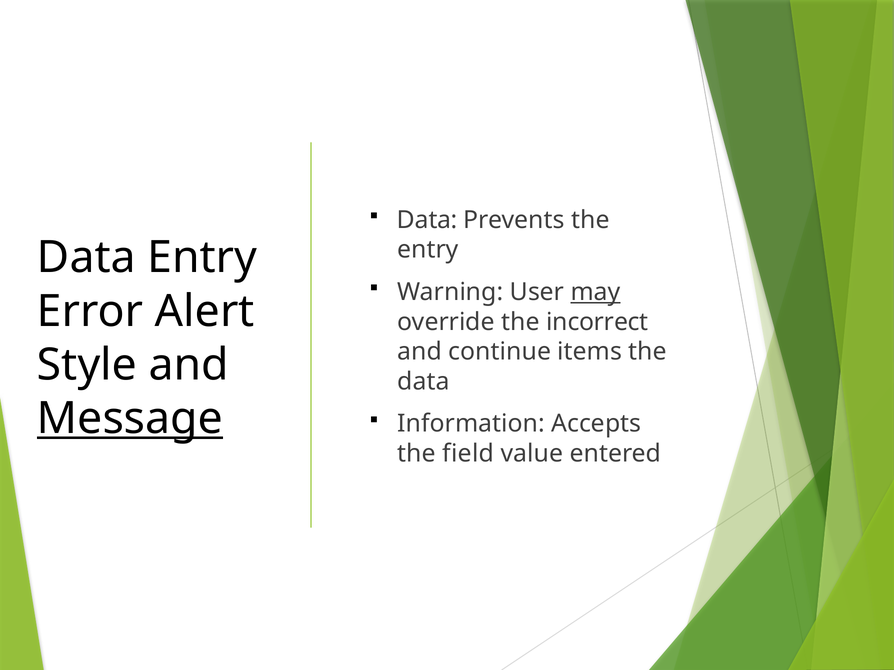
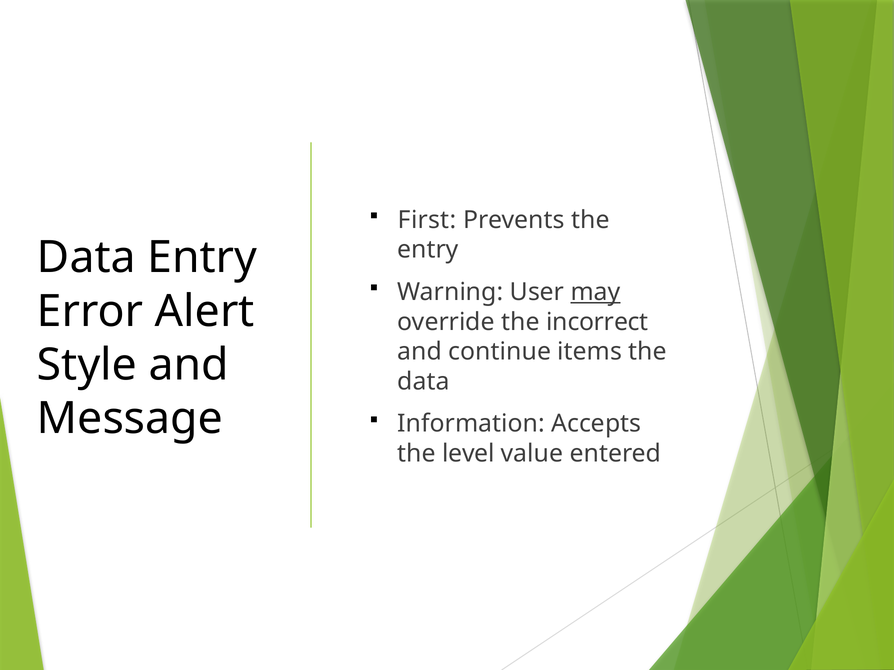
Data: Data -> First (427, 220)
Message underline: present -> none (130, 419)
field: field -> level (468, 454)
